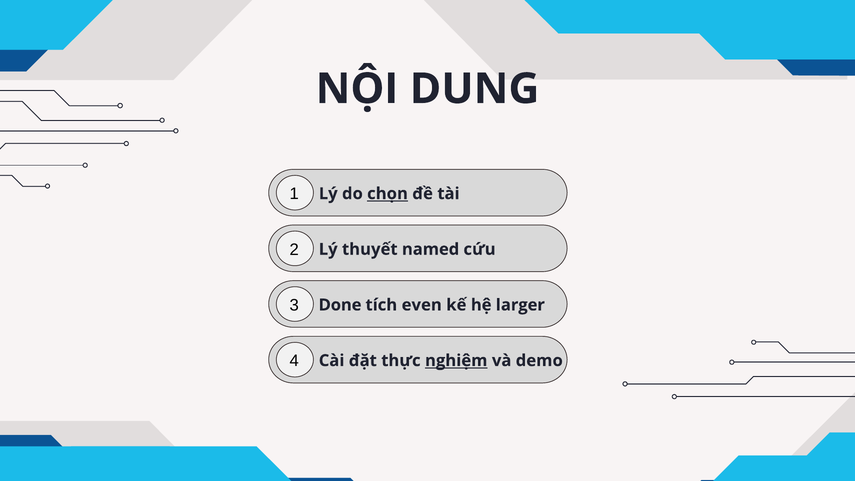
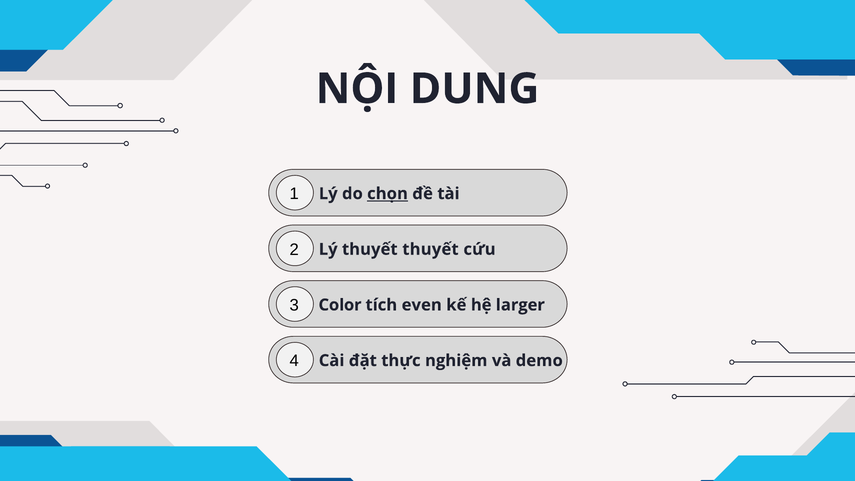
thuyết named: named -> thuyết (430, 249)
Done: Done -> Color (340, 305)
nghiệm underline: present -> none (456, 361)
